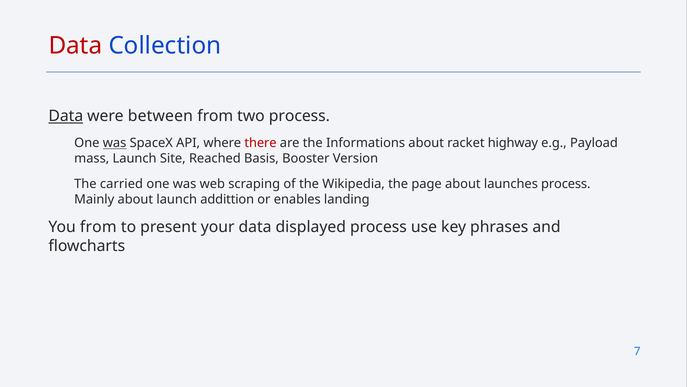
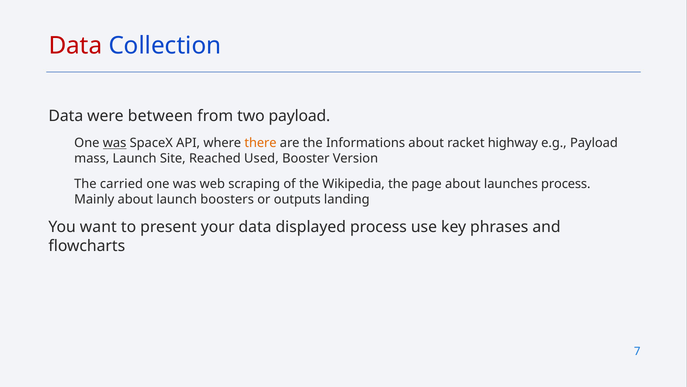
Data underline: present -> none (66, 116)
two process: process -> payload (299, 116)
there colour: red -> orange (261, 143)
Basis: Basis -> Used (261, 158)
addittion: addittion -> boosters (227, 199)
enables: enables -> outputs (297, 199)
You from: from -> want (98, 227)
